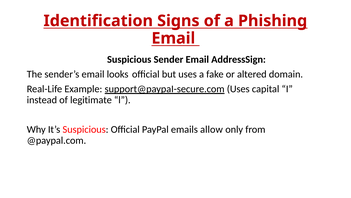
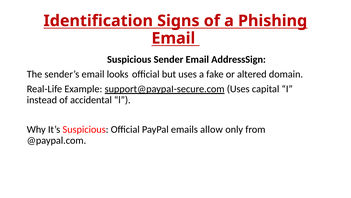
legitimate: legitimate -> accidental (91, 100)
